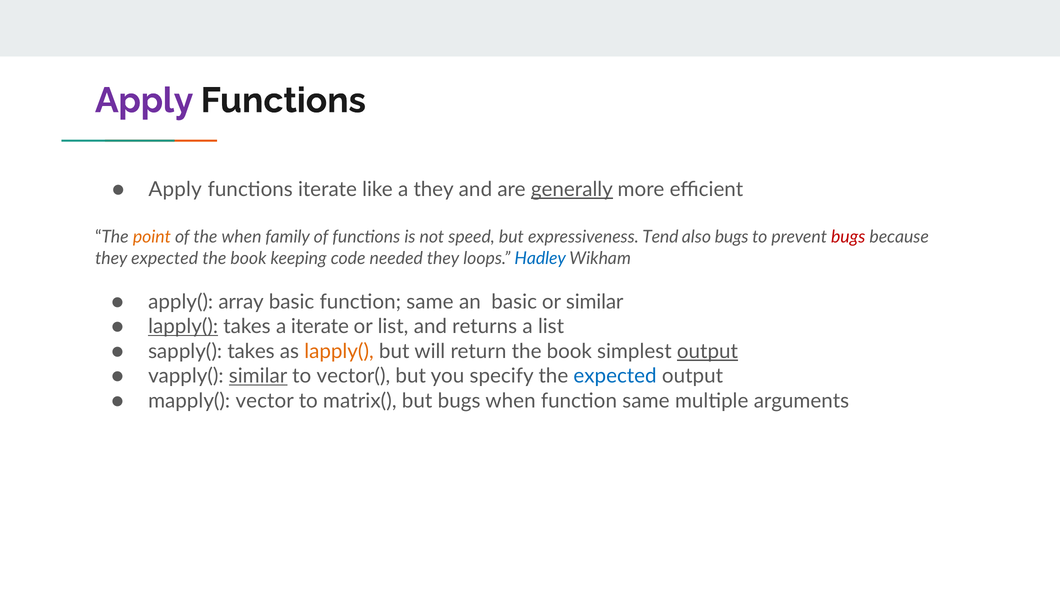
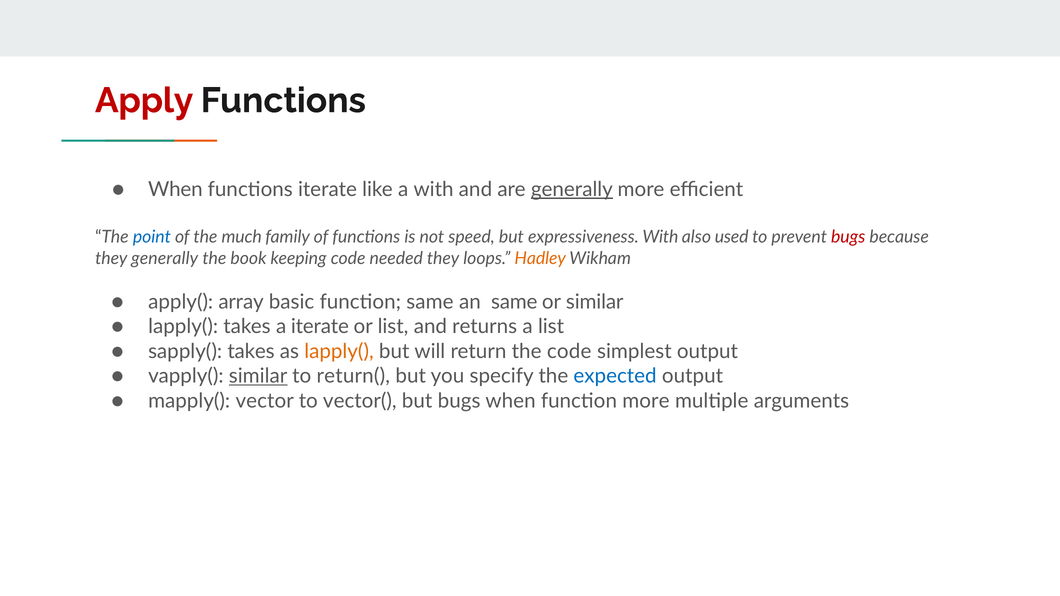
Apply colour: purple -> red (144, 101)
Apply: Apply -> When (175, 190)
a they: they -> with (434, 190)
point colour: orange -> blue (152, 237)
the when: when -> much (242, 237)
expressiveness Tend: Tend -> With (660, 237)
also bugs: bugs -> used (732, 237)
they expected: expected -> generally (165, 258)
Hadley colour: blue -> orange (540, 258)
an basic: basic -> same (514, 302)
lapply( underline: present -> none (183, 327)
return the book: book -> code (569, 352)
output underline: present -> none (707, 352)
vector(: vector( -> return( (353, 376)
matrix(: matrix( -> vector( (360, 401)
when function same: same -> more (646, 401)
